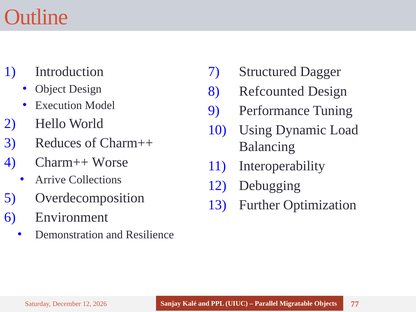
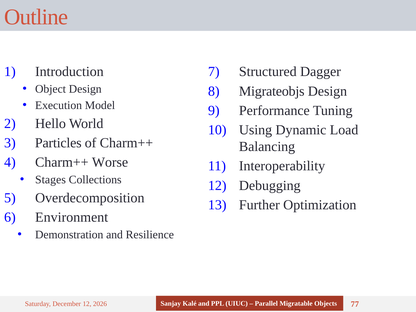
Refcounted: Refcounted -> Migrateobjs (272, 91)
Reduces: Reduces -> Particles (58, 143)
Arrive: Arrive -> Stages (50, 180)
